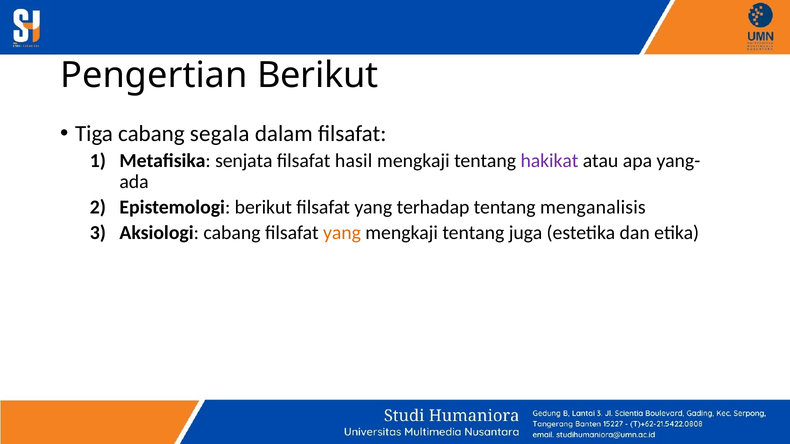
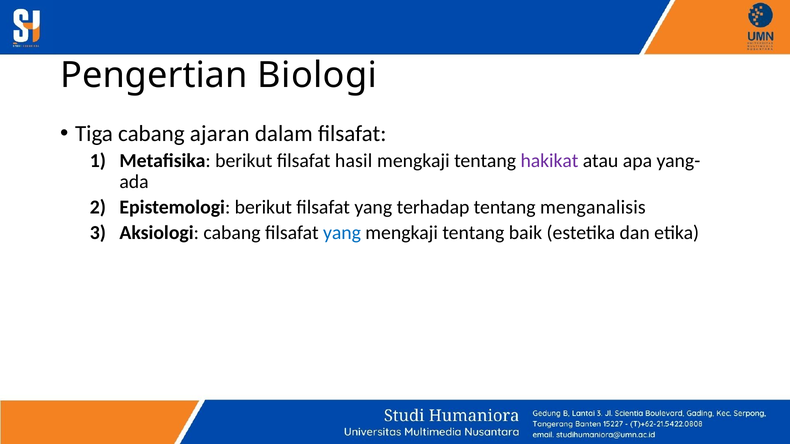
Pengertian Berikut: Berikut -> Biologi (317, 75)
segala: segala -> ajaran (220, 134)
Metafisika senjata: senjata -> berikut (244, 161)
yang colour: orange -> blue (342, 233)
juga: juga -> baik (525, 233)
